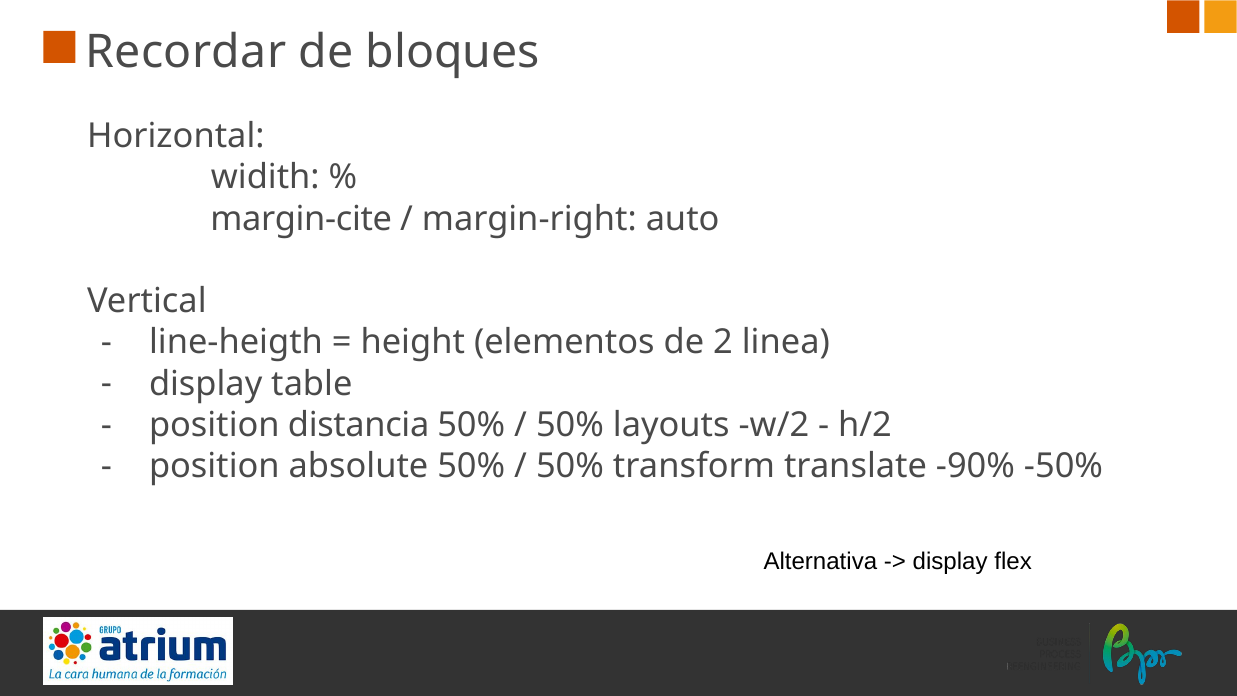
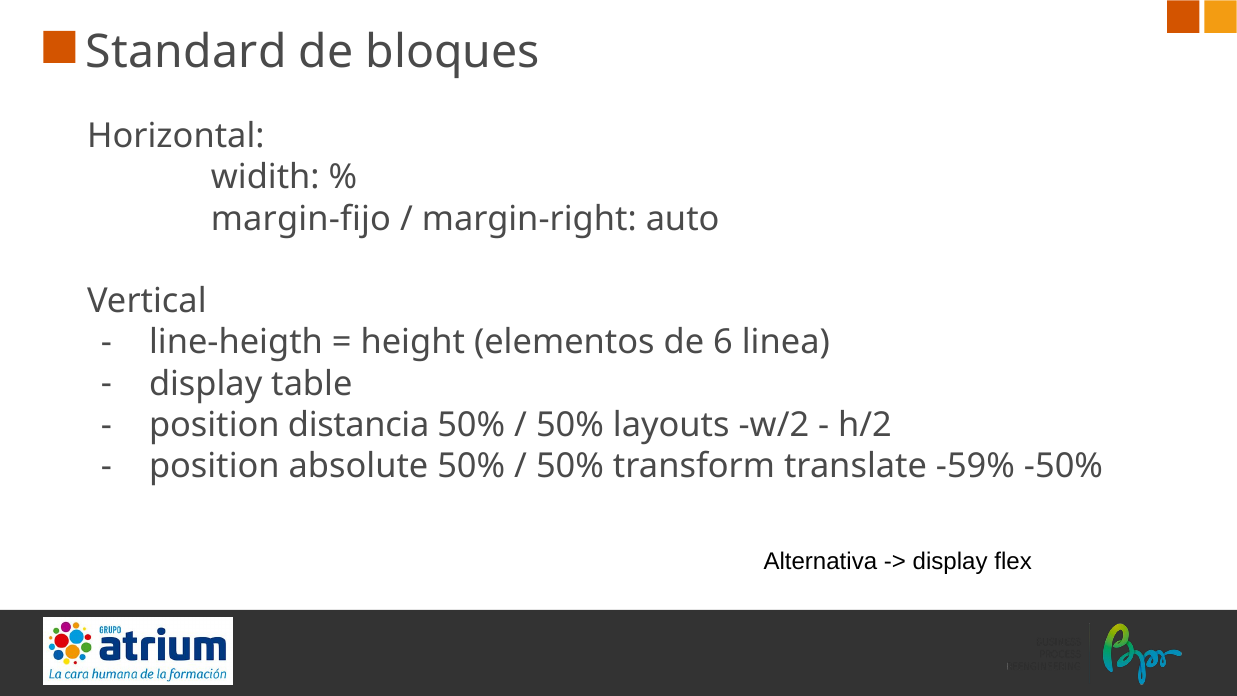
Recordar: Recordar -> Standard (186, 53)
margin-cite: margin-cite -> margin-fijo (301, 219)
2: 2 -> 6 (723, 343)
-90%: -90% -> -59% (975, 466)
